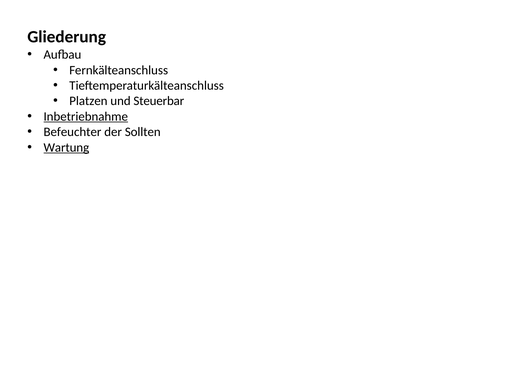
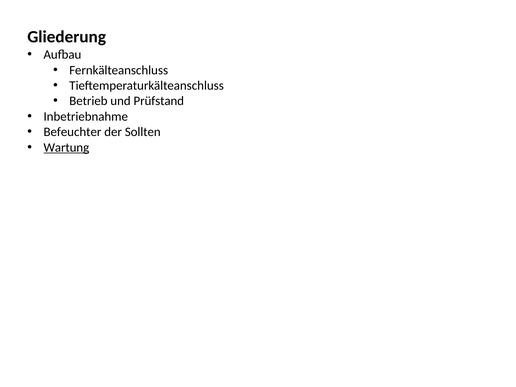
Platzen: Platzen -> Betrieb (88, 101)
Steuerbar: Steuerbar -> Prüfstand (159, 101)
Inbetriebnahme underline: present -> none (86, 117)
